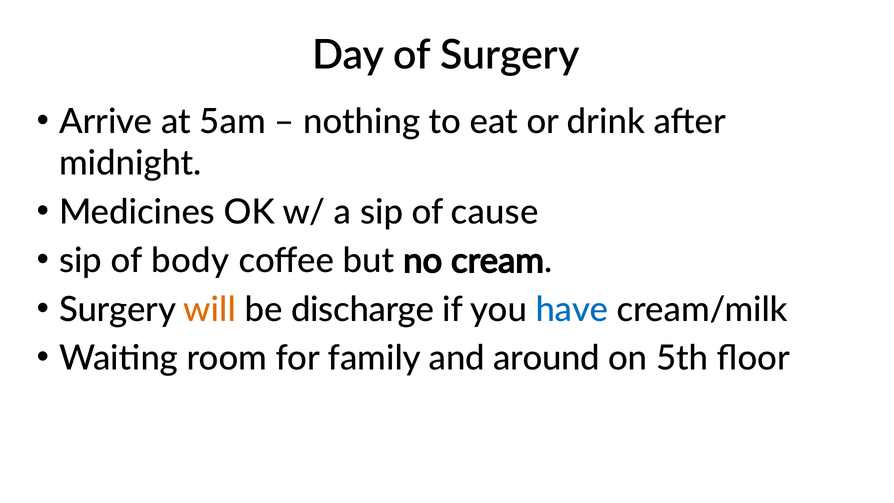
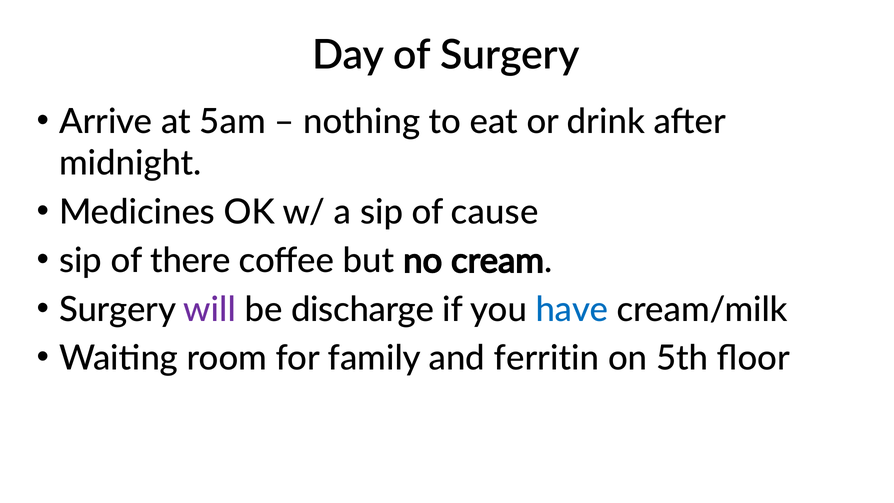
body: body -> there (191, 261)
will colour: orange -> purple (210, 310)
around: around -> ferritin (547, 358)
